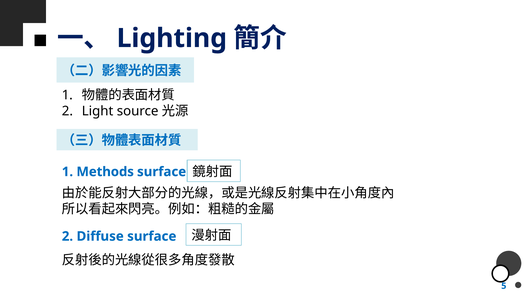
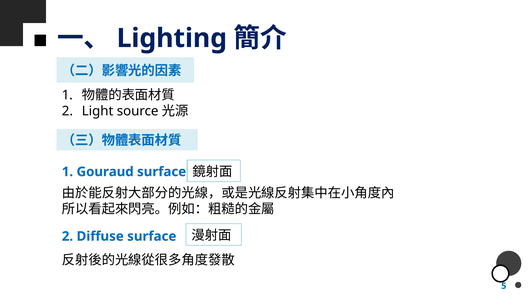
Methods: Methods -> Gouraud (105, 171)
